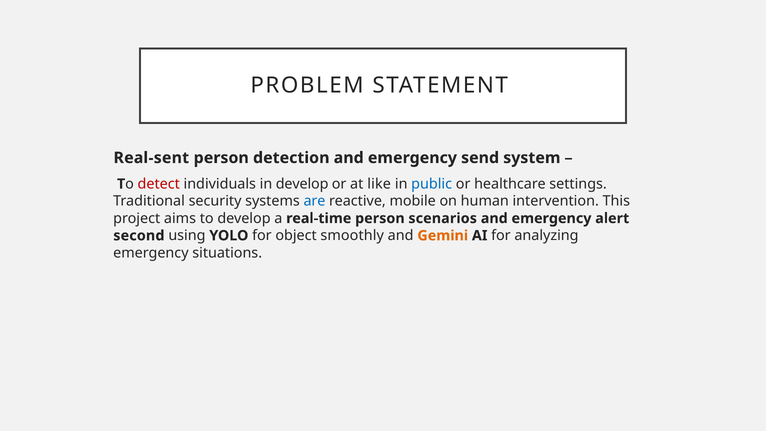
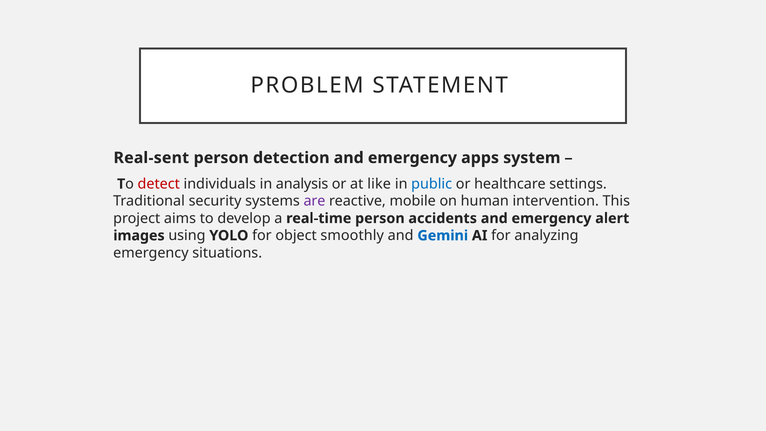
send: send -> apps (480, 158)
in develop: develop -> analysis (302, 184)
are colour: blue -> purple (314, 201)
scenarios: scenarios -> accidents (443, 218)
second: second -> images (139, 236)
Gemini colour: orange -> blue (443, 236)
